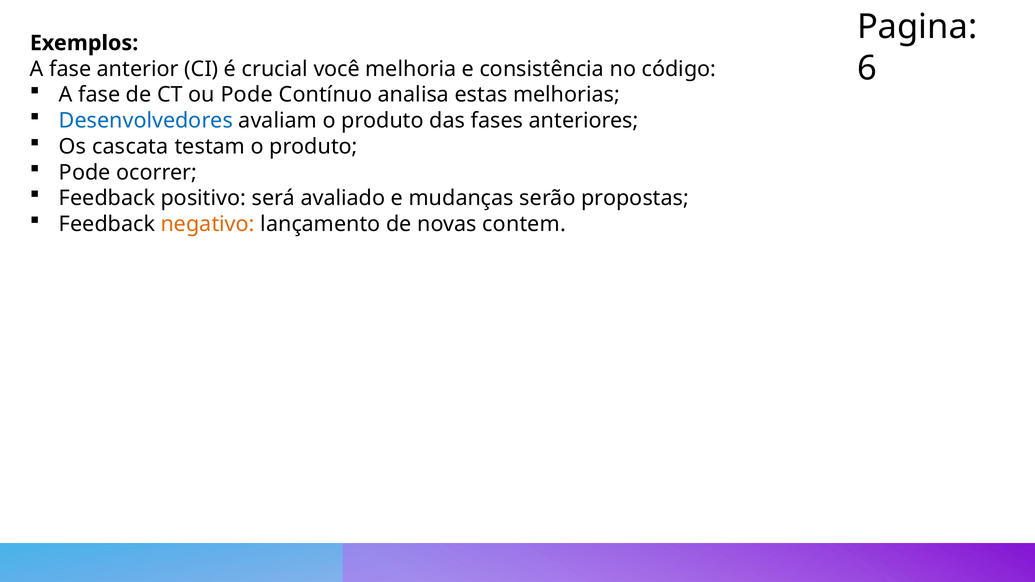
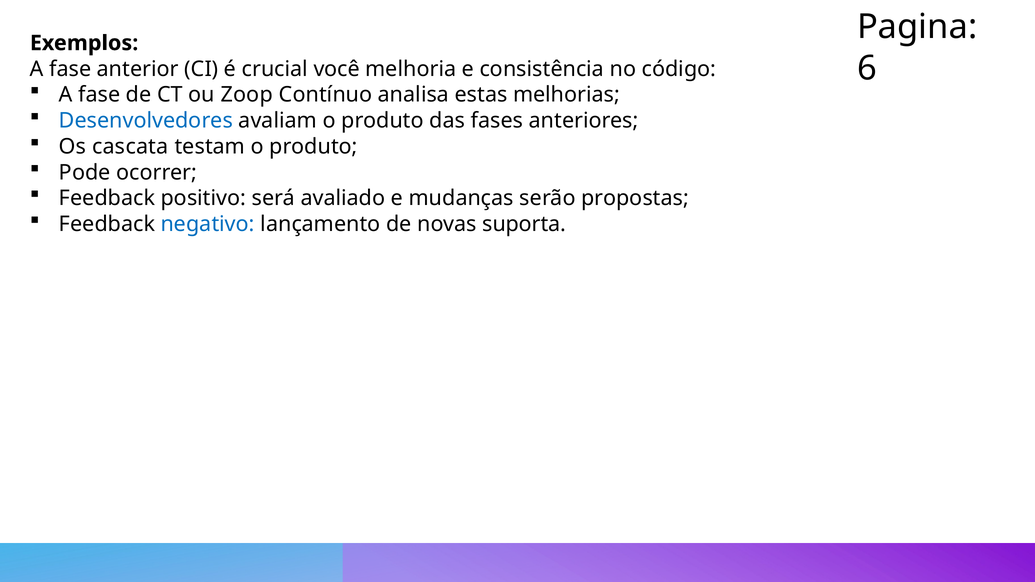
ou Pode: Pode -> Zoop (247, 95)
negativo colour: orange -> blue (208, 224)
contem: contem -> suporta (524, 224)
